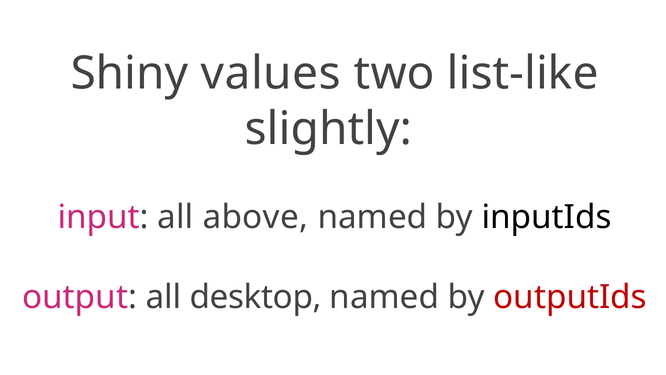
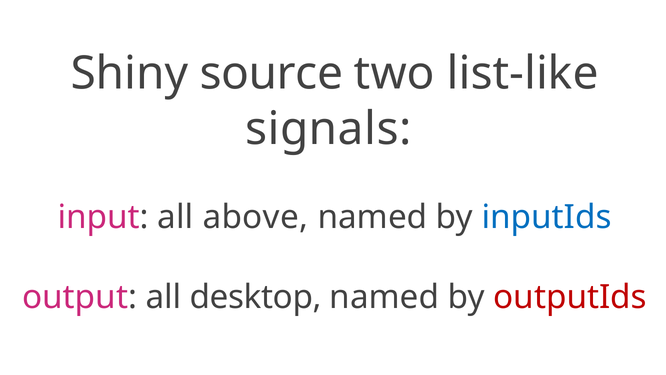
values: values -> source (271, 73)
slightly: slightly -> signals (328, 129)
inputIds colour: black -> blue (546, 217)
